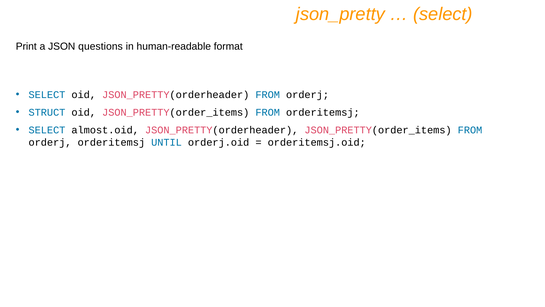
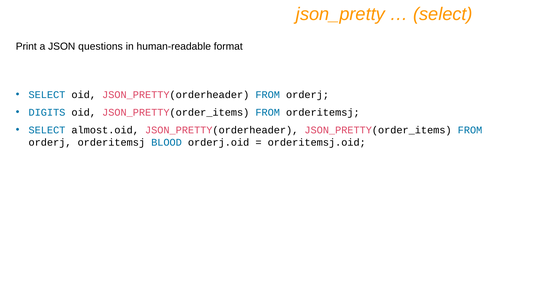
STRUCT: STRUCT -> DIGITS (47, 112)
UNTIL: UNTIL -> BLOOD (167, 142)
